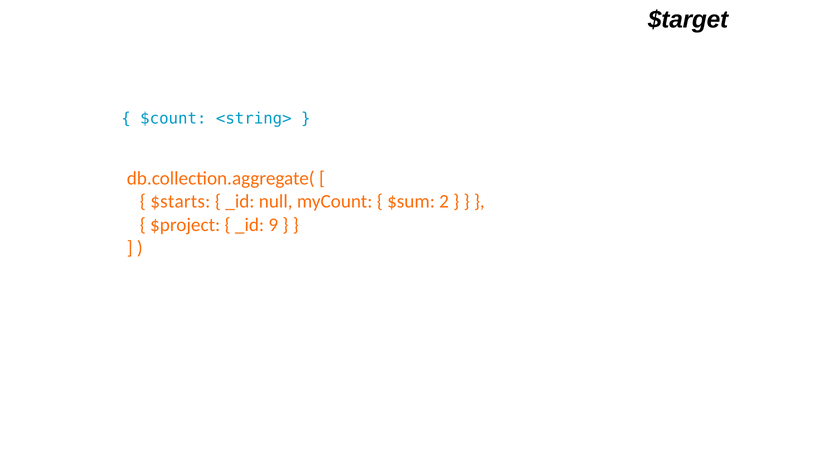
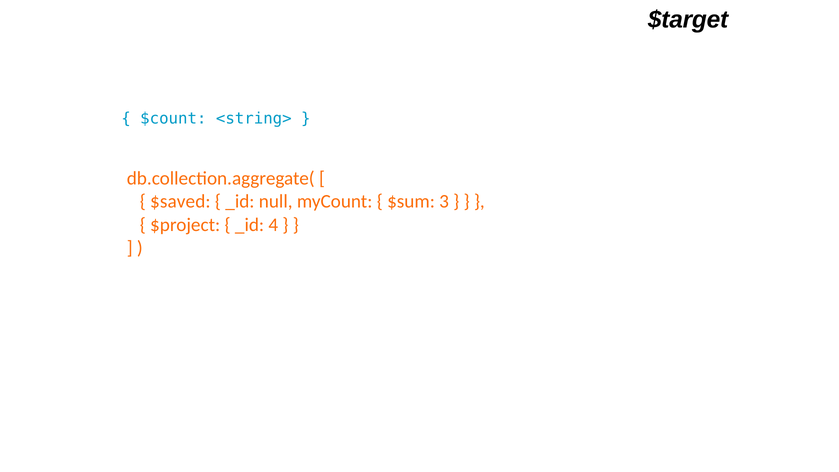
$starts: $starts -> $saved (180, 202)
2: 2 -> 3 (444, 202)
9: 9 -> 4 (273, 225)
